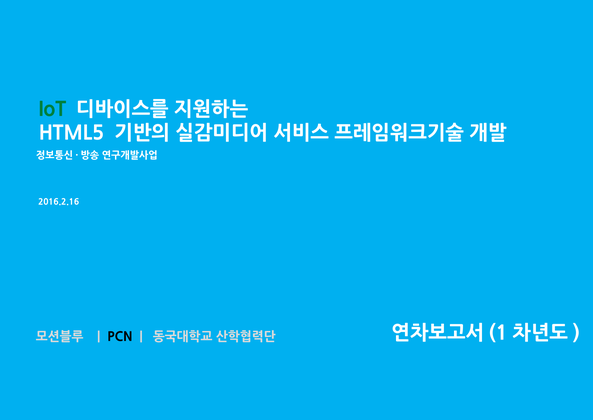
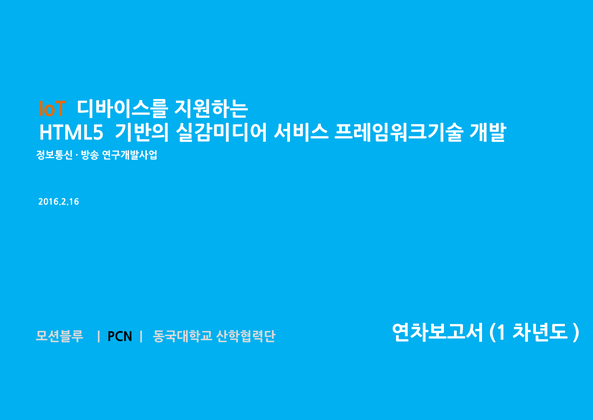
IoT colour: green -> orange (52, 110)
